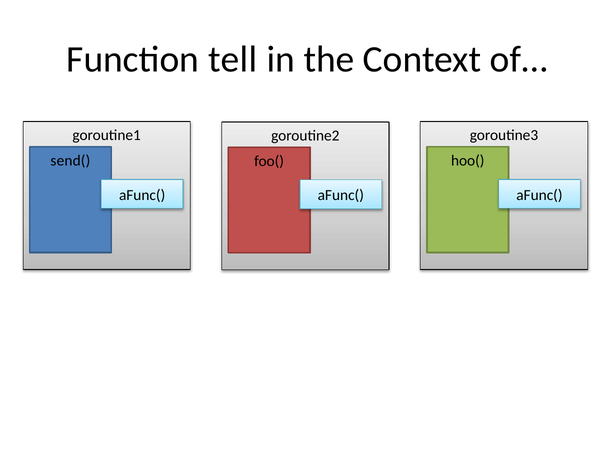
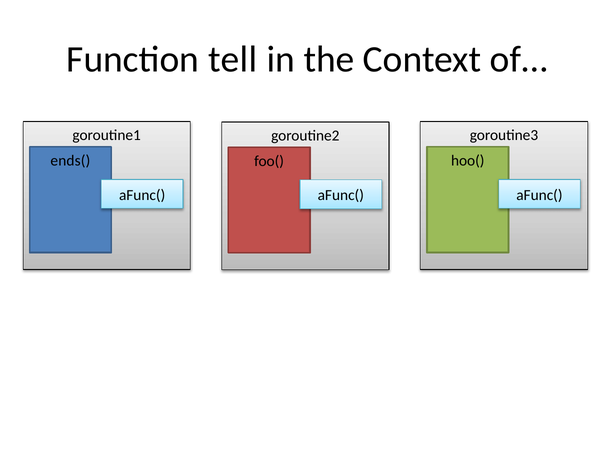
send(: send( -> ends( (70, 161)
